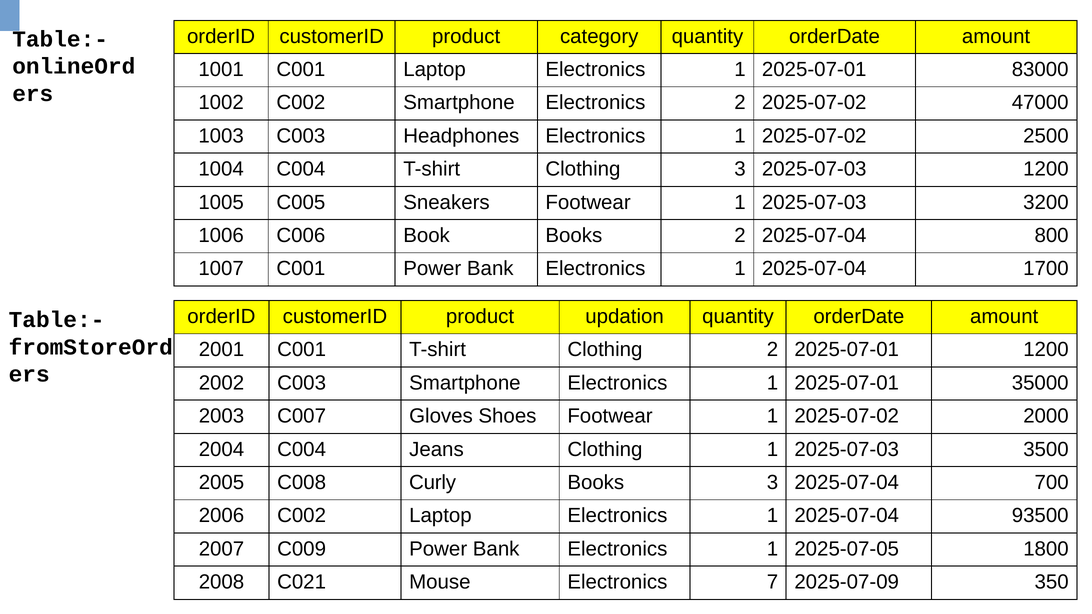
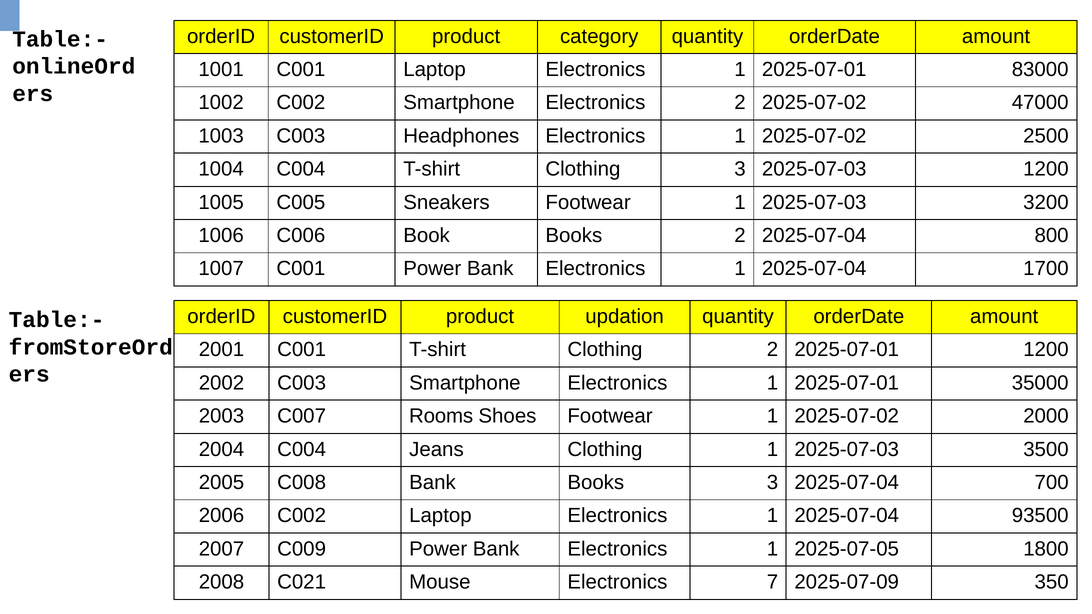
Gloves: Gloves -> Rooms (441, 416)
C008 Curly: Curly -> Bank (432, 483)
